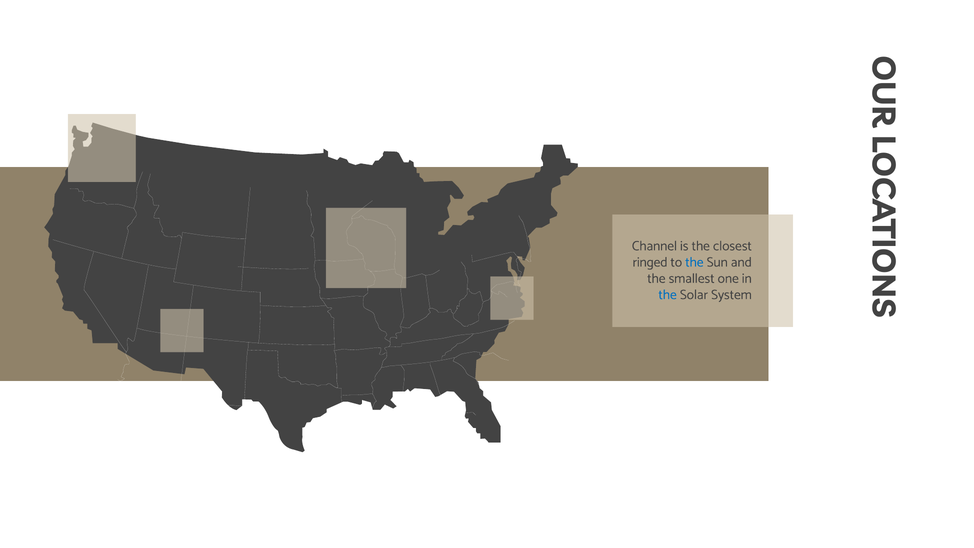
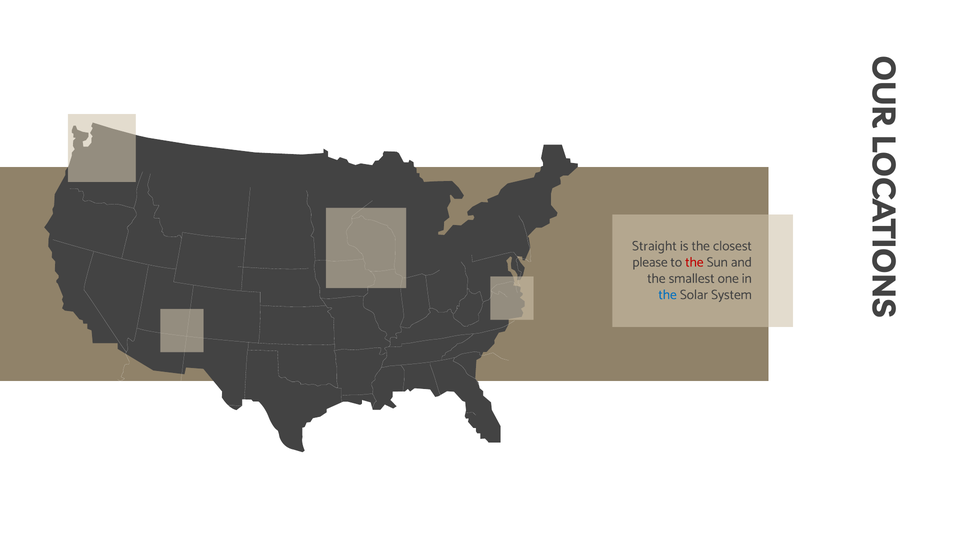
Channel: Channel -> Straight (654, 246)
ringed: ringed -> please (650, 262)
the colour: blue -> red (694, 262)
